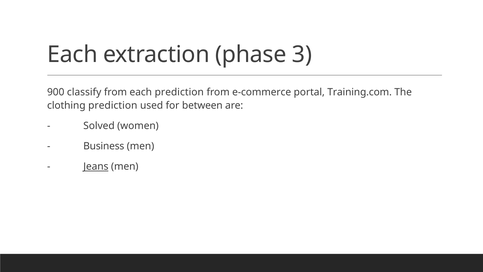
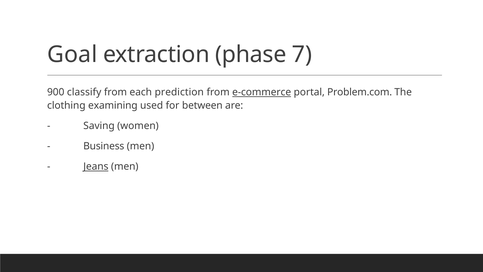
Each: Each -> Goal (72, 54)
3: 3 -> 7 (302, 54)
e-commerce underline: none -> present (262, 92)
Training.com: Training.com -> Problem.com (360, 92)
clothing prediction: prediction -> examining (113, 105)
Solved: Solved -> Saving (99, 126)
